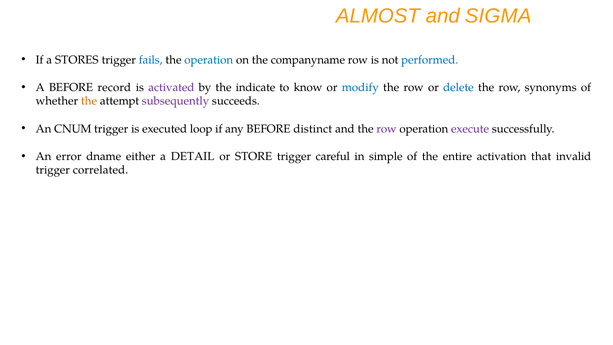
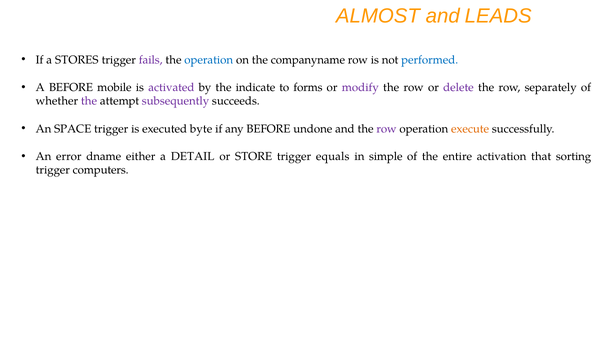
SIGMA: SIGMA -> LEADS (498, 16)
fails colour: blue -> purple (151, 60)
record: record -> mobile (114, 87)
know: know -> forms (308, 87)
modify colour: blue -> purple (360, 87)
delete colour: blue -> purple (458, 87)
synonyms: synonyms -> separately (551, 87)
the colour: orange -> purple (89, 101)
CNUM: CNUM -> SPACE (73, 129)
loop: loop -> byte (201, 129)
distinct: distinct -> undone (313, 129)
execute colour: purple -> orange (470, 129)
careful: careful -> equals (333, 156)
invalid: invalid -> sorting (574, 156)
correlated: correlated -> computers (101, 170)
